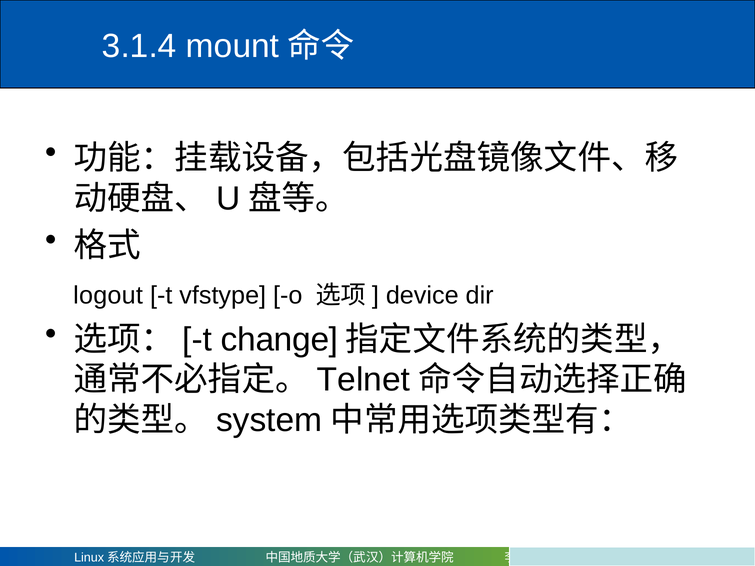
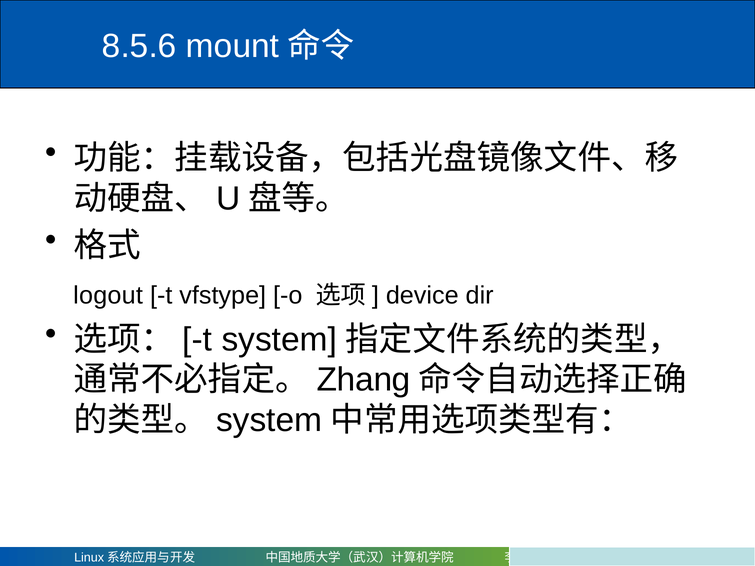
3.1.4: 3.1.4 -> 8.5.6 (139, 46)
t change: change -> system (279, 340)
Telnet: Telnet -> Zhang (364, 380)
